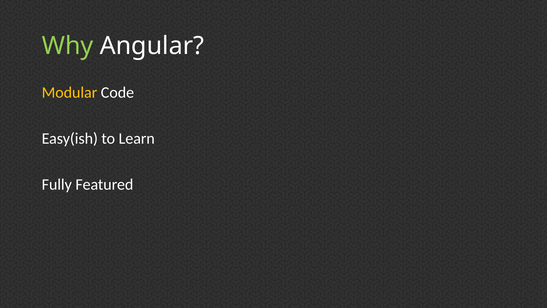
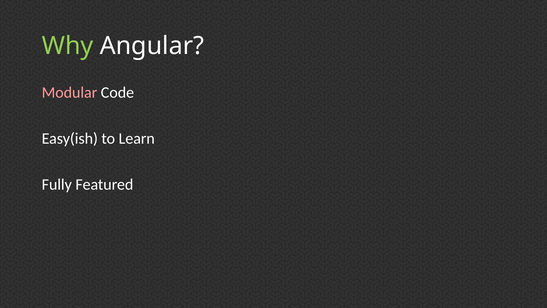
Modular colour: yellow -> pink (69, 92)
